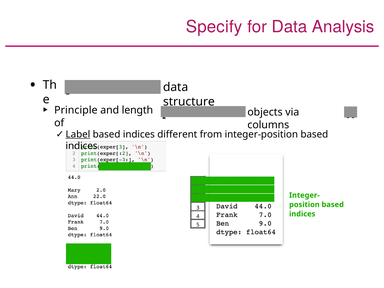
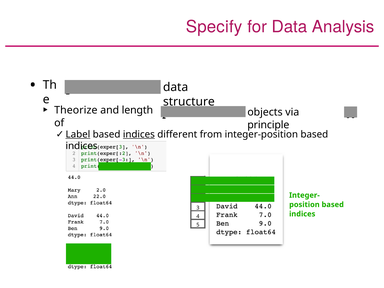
Principle: Principle -> Theorize (76, 110)
columns: columns -> principle (268, 125)
indices underline: none -> present (139, 134)
